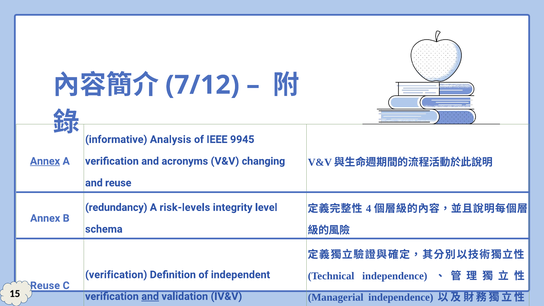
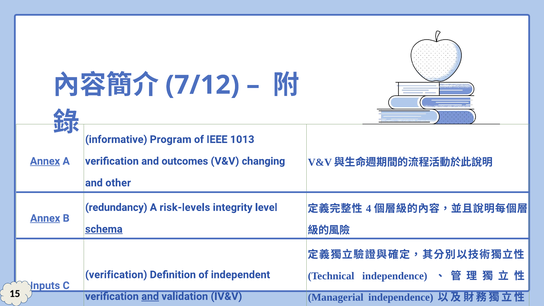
Analysis: Analysis -> Program (171, 139)
9945: 9945 -> 1013 (242, 139)
acronyms: acronyms -> outcomes (185, 161)
and reuse: reuse -> other (118, 183)
Annex underline: none -> present (45, 218)
schema underline: none -> present (104, 229)
Reuse: Reuse -> Inputs (45, 286)
